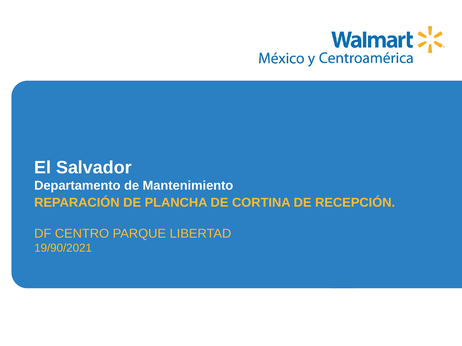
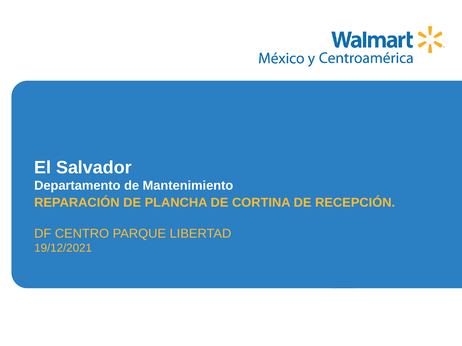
19/90/2021: 19/90/2021 -> 19/12/2021 (63, 248)
